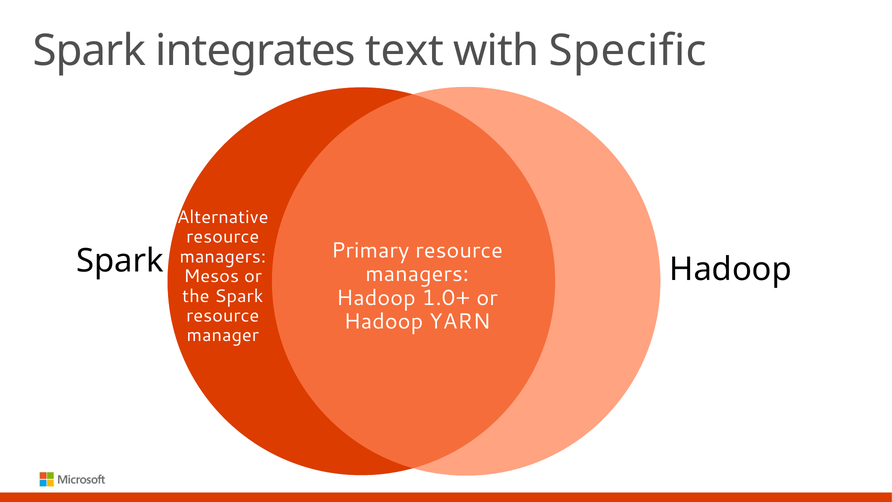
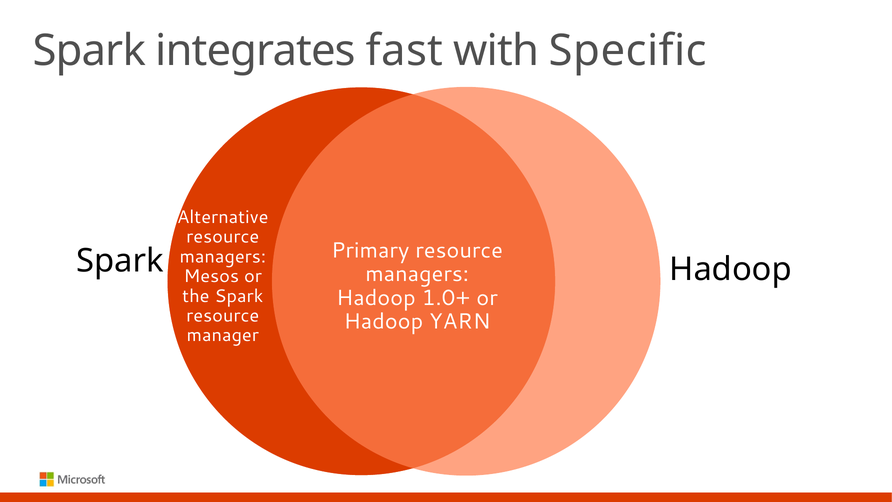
text: text -> fast (404, 51)
